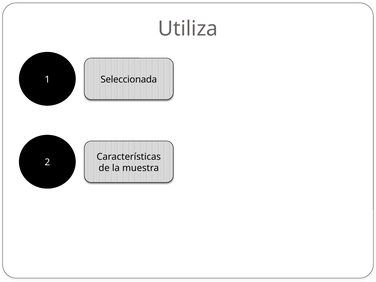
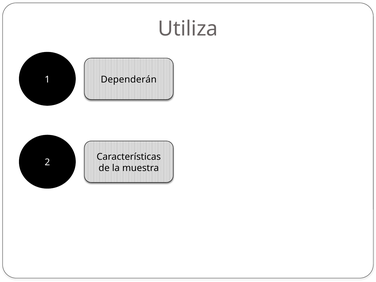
Seleccionada: Seleccionada -> Dependerán (129, 79)
